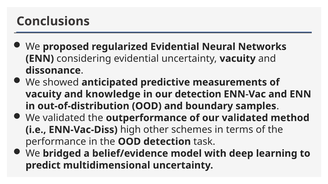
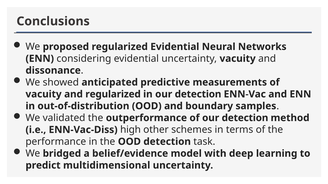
and knowledge: knowledge -> regularized (113, 94)
of our validated: validated -> detection (245, 118)
